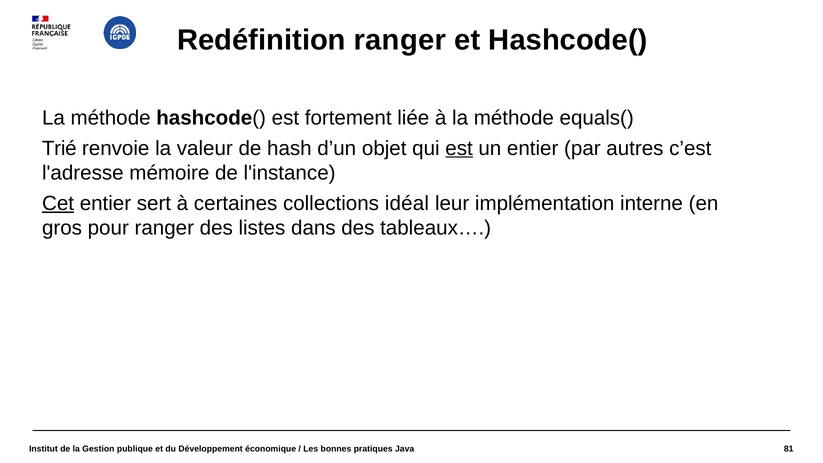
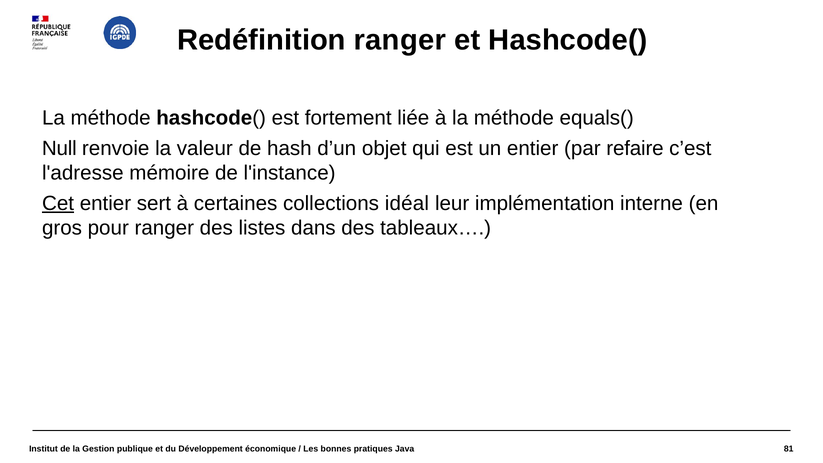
Trié: Trié -> Null (59, 148)
est underline: present -> none (459, 148)
autres: autres -> refaire (635, 148)
